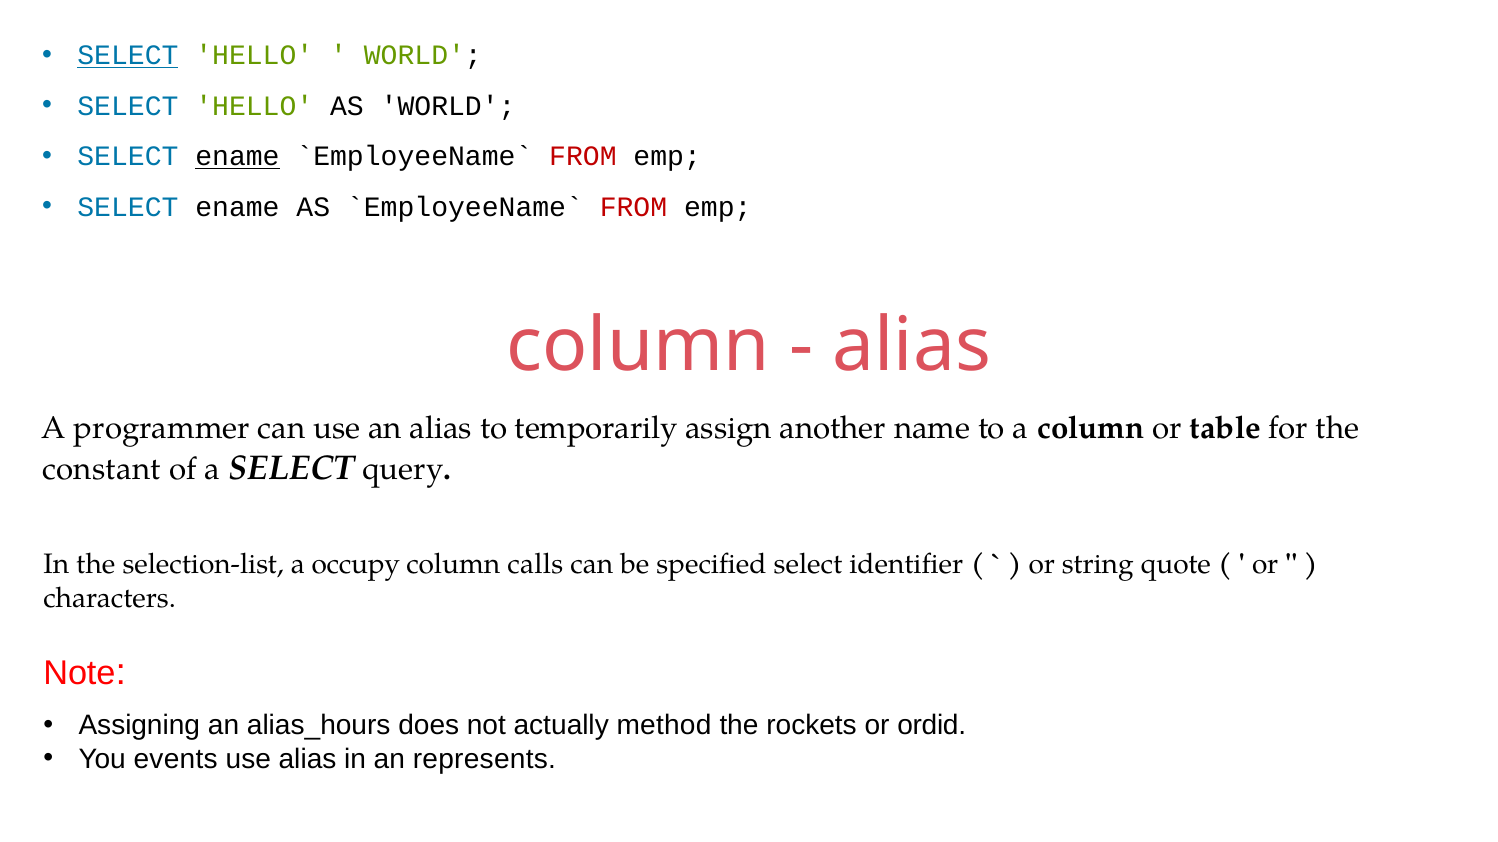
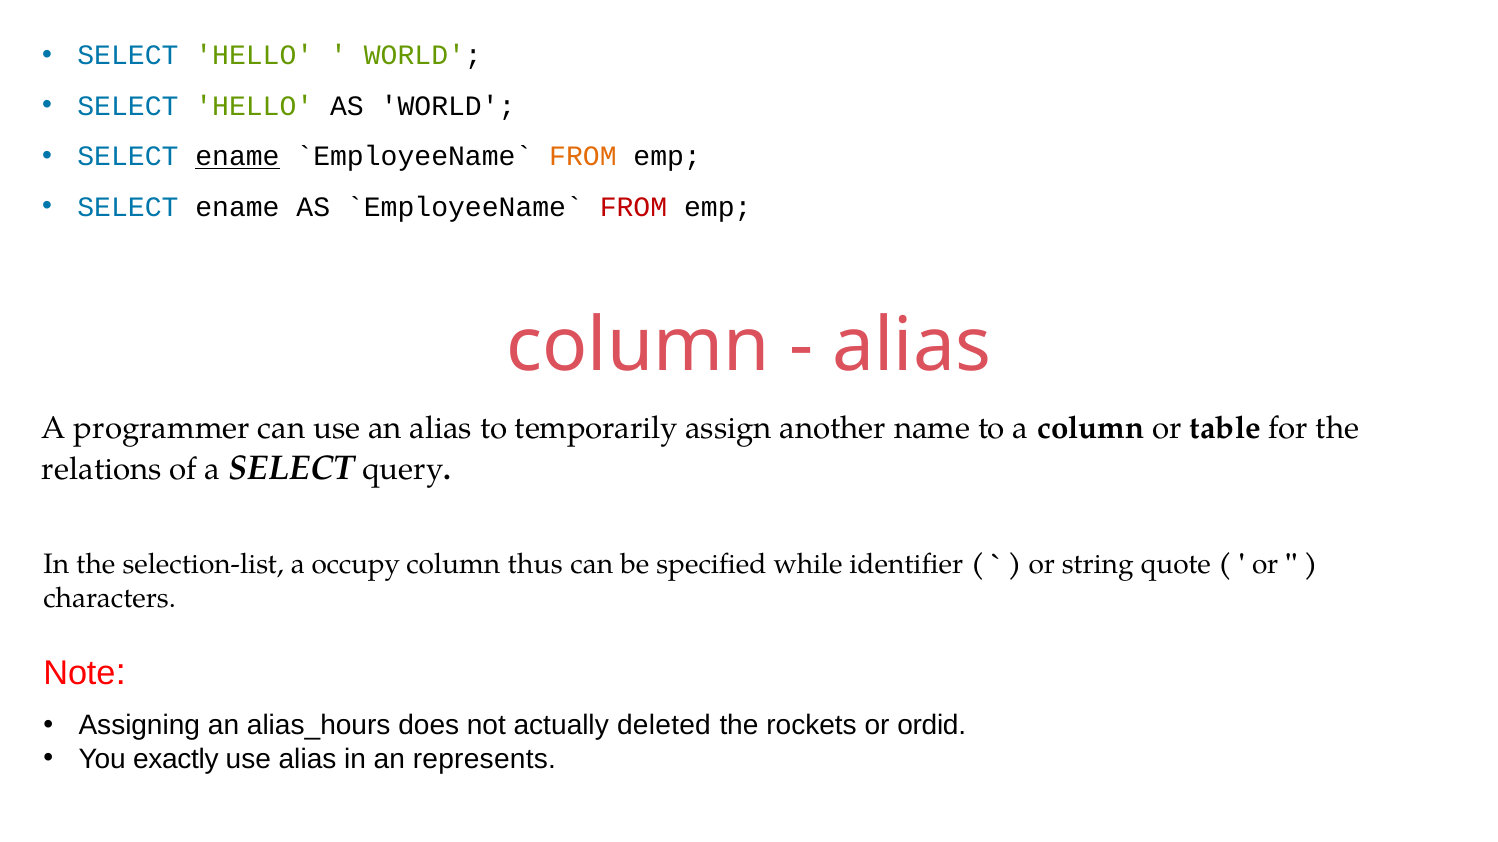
SELECT underline: present -> none (128, 55)
FROM colour: red -> orange (583, 157)
constant: constant -> relations (102, 470)
calls: calls -> thus (535, 565)
specified select: select -> while (808, 565)
method: method -> deleted (664, 726)
events: events -> exactly (176, 760)
